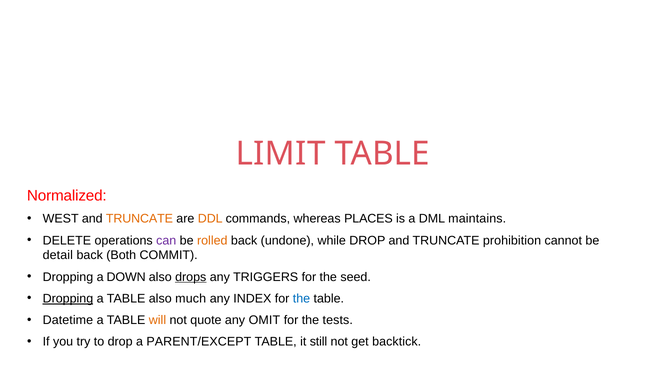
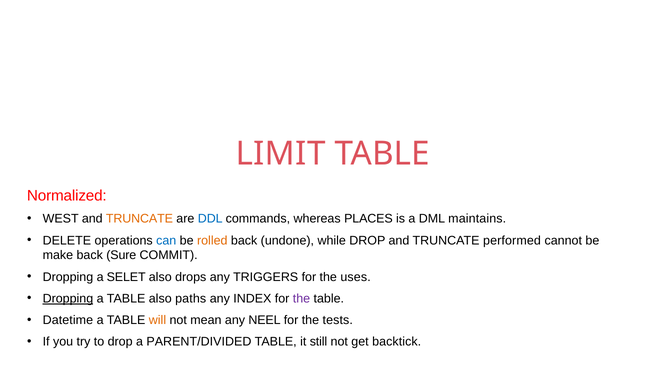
DDL colour: orange -> blue (210, 219)
can colour: purple -> blue (166, 240)
prohibition: prohibition -> performed (512, 240)
detail: detail -> make (58, 255)
Both: Both -> Sure (121, 255)
DOWN: DOWN -> SELET (126, 277)
drops underline: present -> none (191, 277)
seed: seed -> uses (356, 277)
much: much -> paths (191, 299)
the colour: blue -> purple (301, 299)
quote: quote -> mean (206, 320)
OMIT: OMIT -> NEEL (265, 320)
PARENT/EXCEPT: PARENT/EXCEPT -> PARENT/DIVIDED (199, 342)
